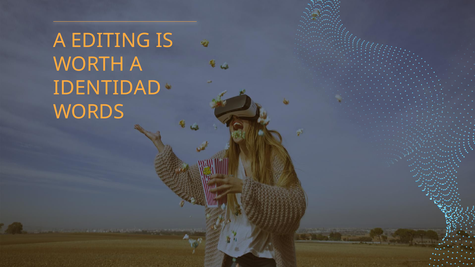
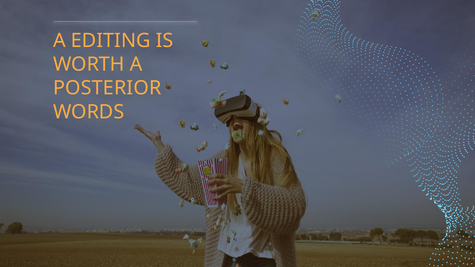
IDENTIDAD: IDENTIDAD -> POSTERIOR (107, 88)
